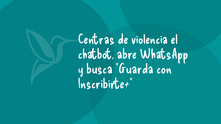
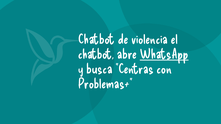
Centras: Centras -> Chatbot (96, 39)
WhatsApp underline: none -> present (164, 54)
Guarda: Guarda -> Centras (135, 69)
Inscribirte+: Inscribirte+ -> Problemas+ (105, 84)
